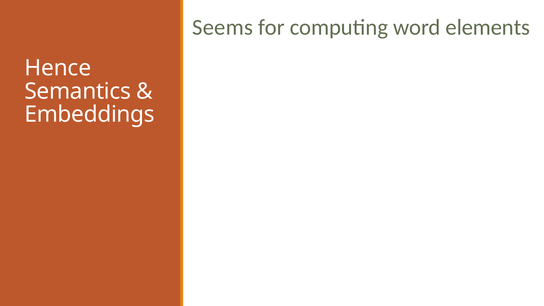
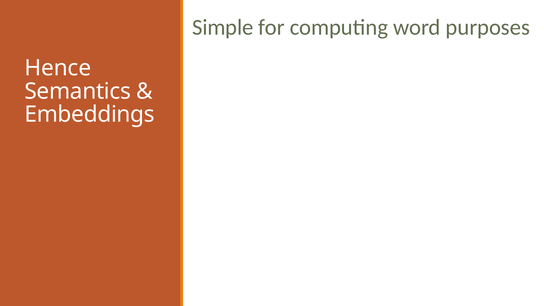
Seems: Seems -> Simple (223, 27)
elements: elements -> purposes (488, 27)
